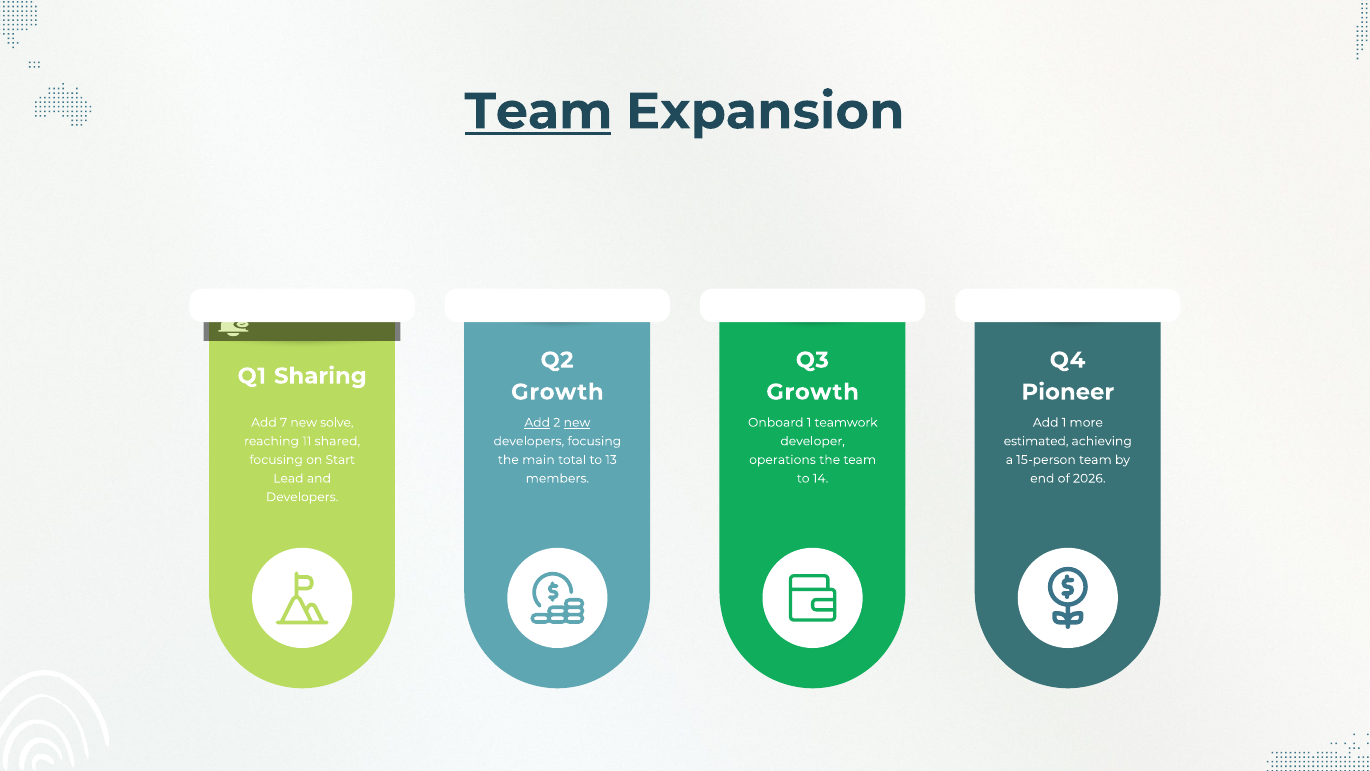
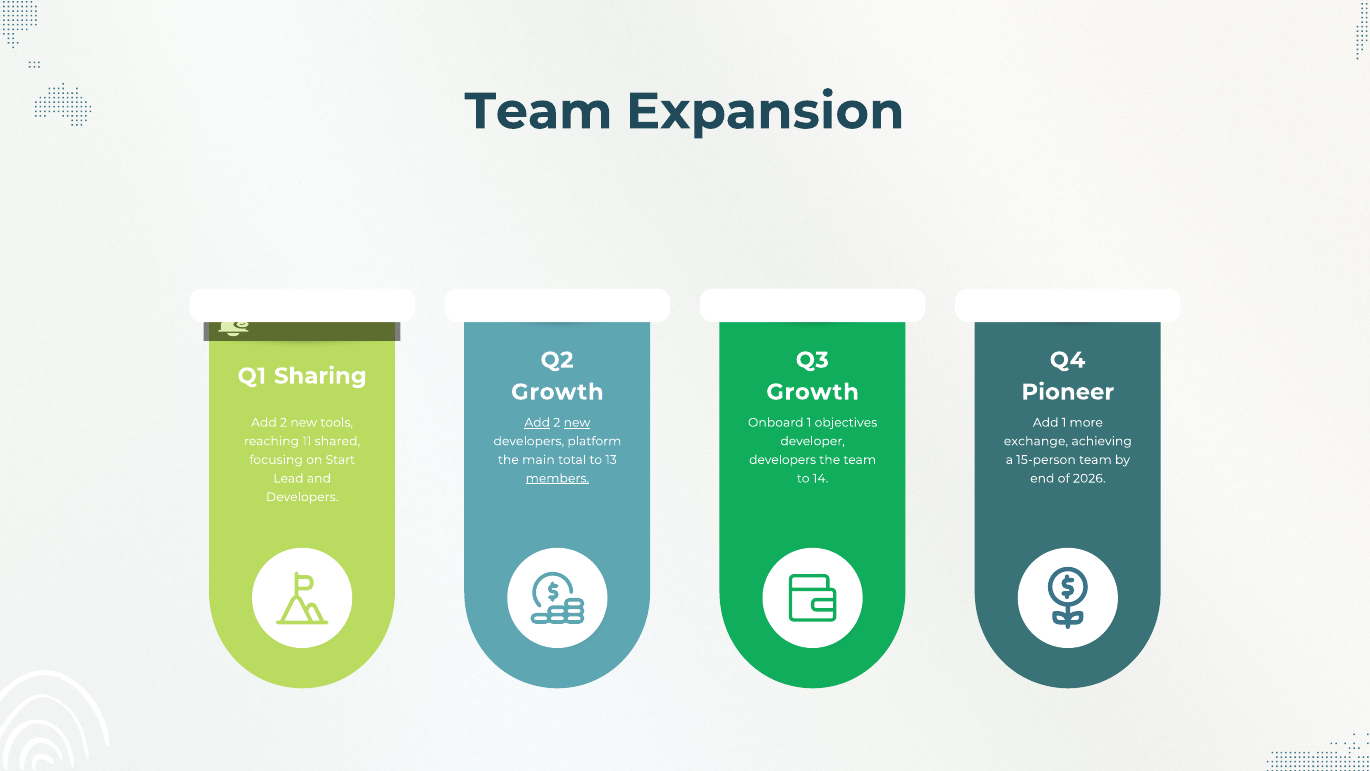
Team underline: present -> none (539, 111)
7: 7 -> 2 (284, 422)
solve: solve -> tools (337, 422)
teamwork: teamwork -> objectives (846, 422)
developers focusing: focusing -> platform (594, 441)
estimated: estimated -> exchange (1036, 441)
operations: operations -> developers (783, 460)
members underline: none -> present (557, 478)
